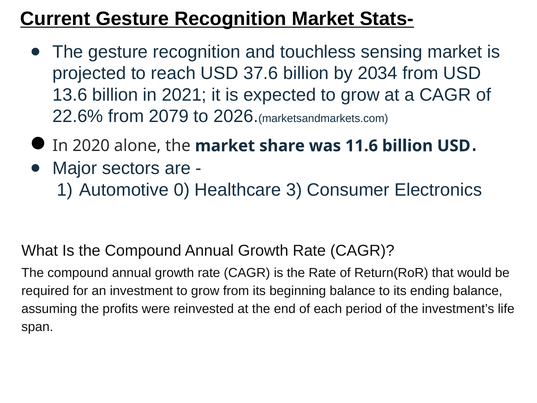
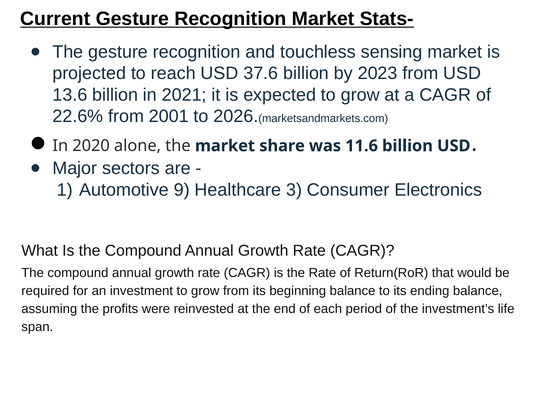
2034: 2034 -> 2023 (378, 73)
2079: 2079 -> 2001 (169, 116)
0: 0 -> 9 (182, 190)
